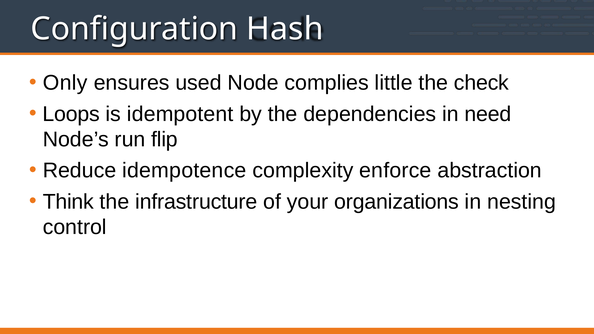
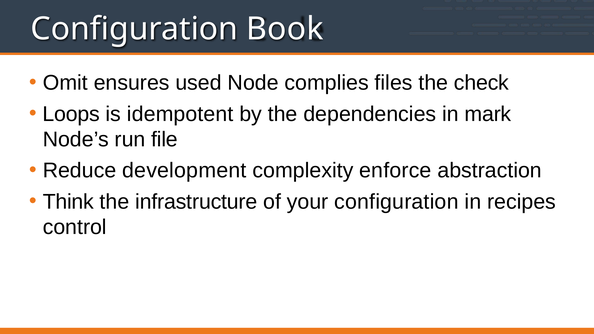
Hash: Hash -> Book (285, 29)
Only: Only -> Omit (65, 83)
little: little -> files (394, 83)
need: need -> mark (488, 114)
flip: flip -> file (164, 140)
idempotence: idempotence -> development (184, 171)
your organizations: organizations -> configuration (396, 202)
nesting: nesting -> recipes (522, 202)
